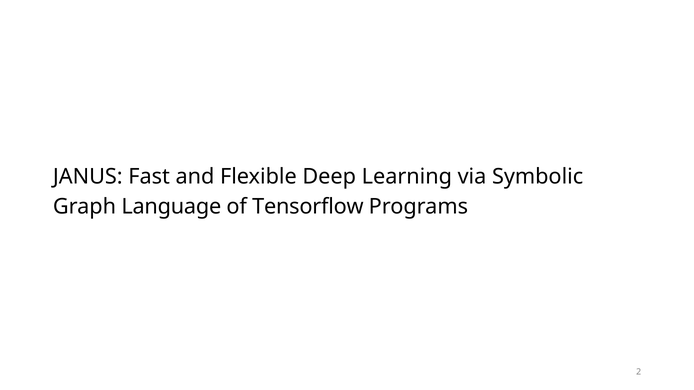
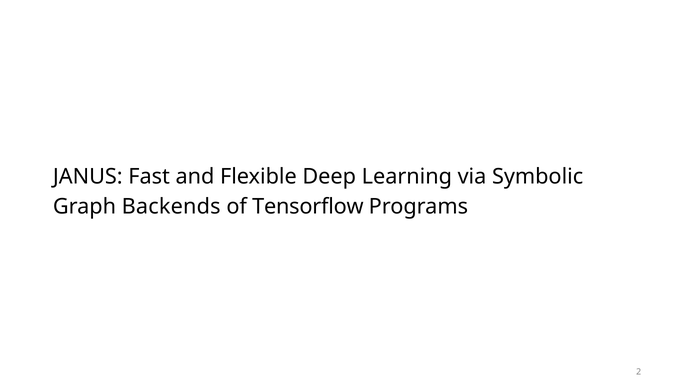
Language: Language -> Backends (171, 207)
